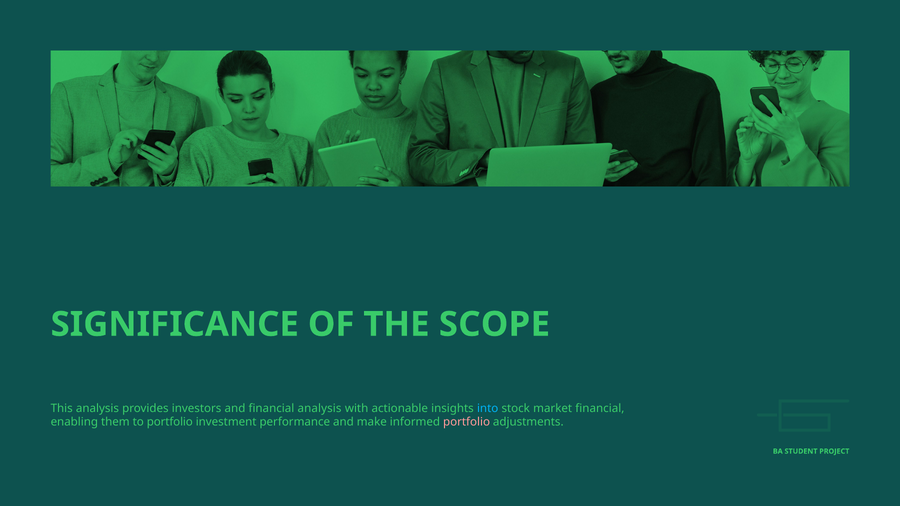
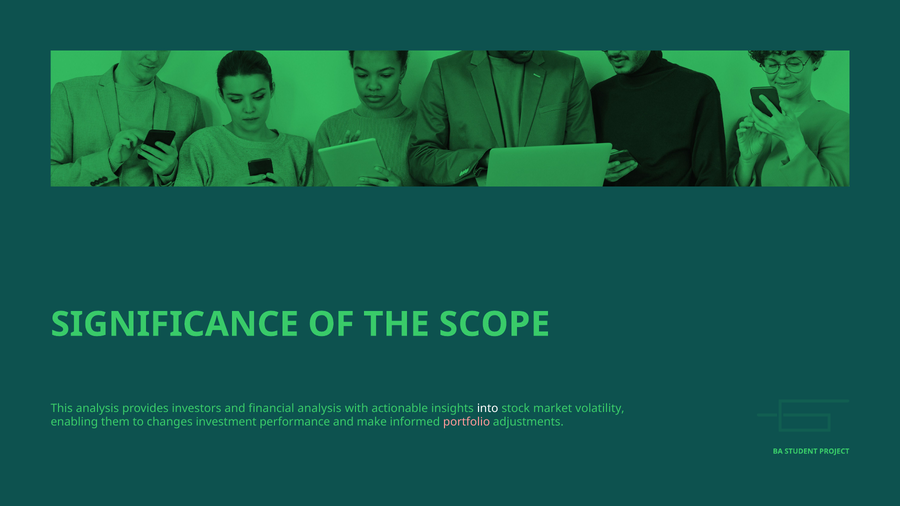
into colour: light blue -> white (488, 409)
market financial: financial -> volatility (600, 409)
to portfolio: portfolio -> changes (170, 422)
